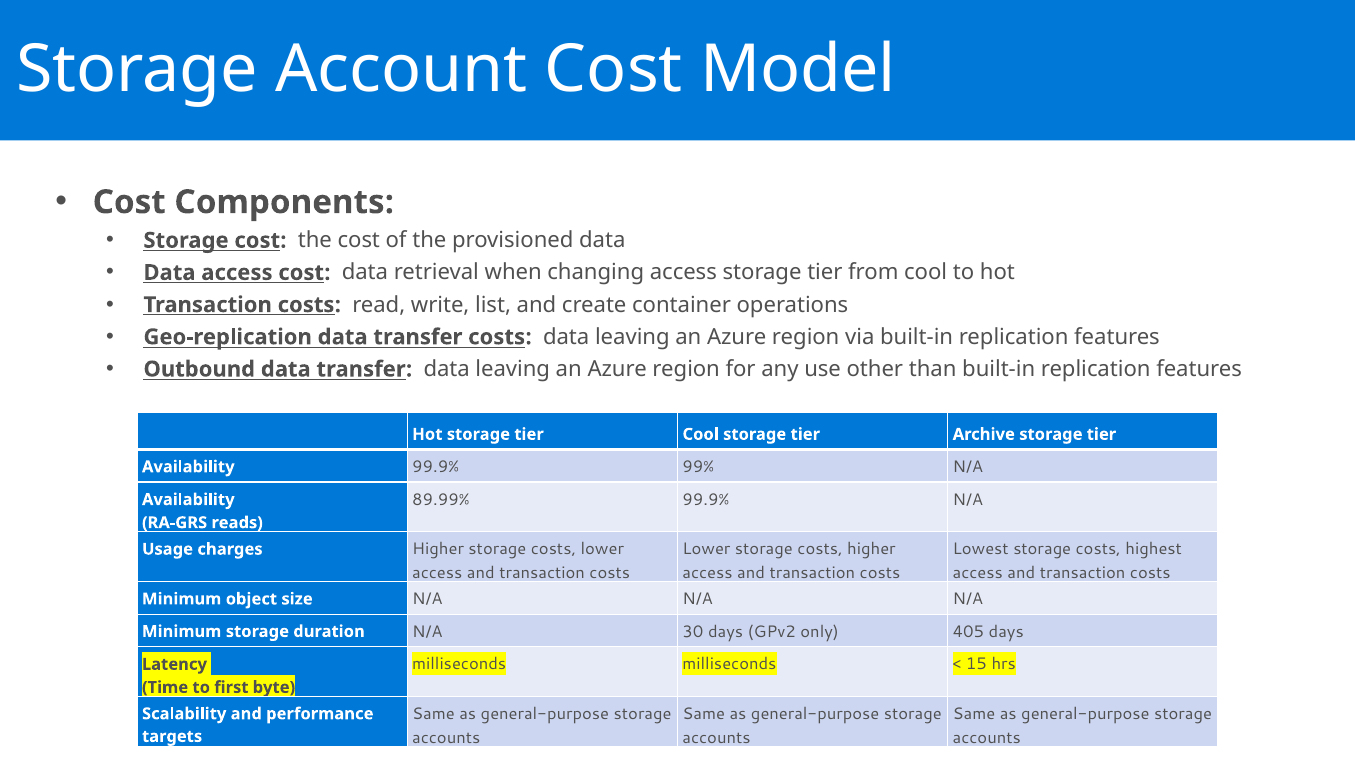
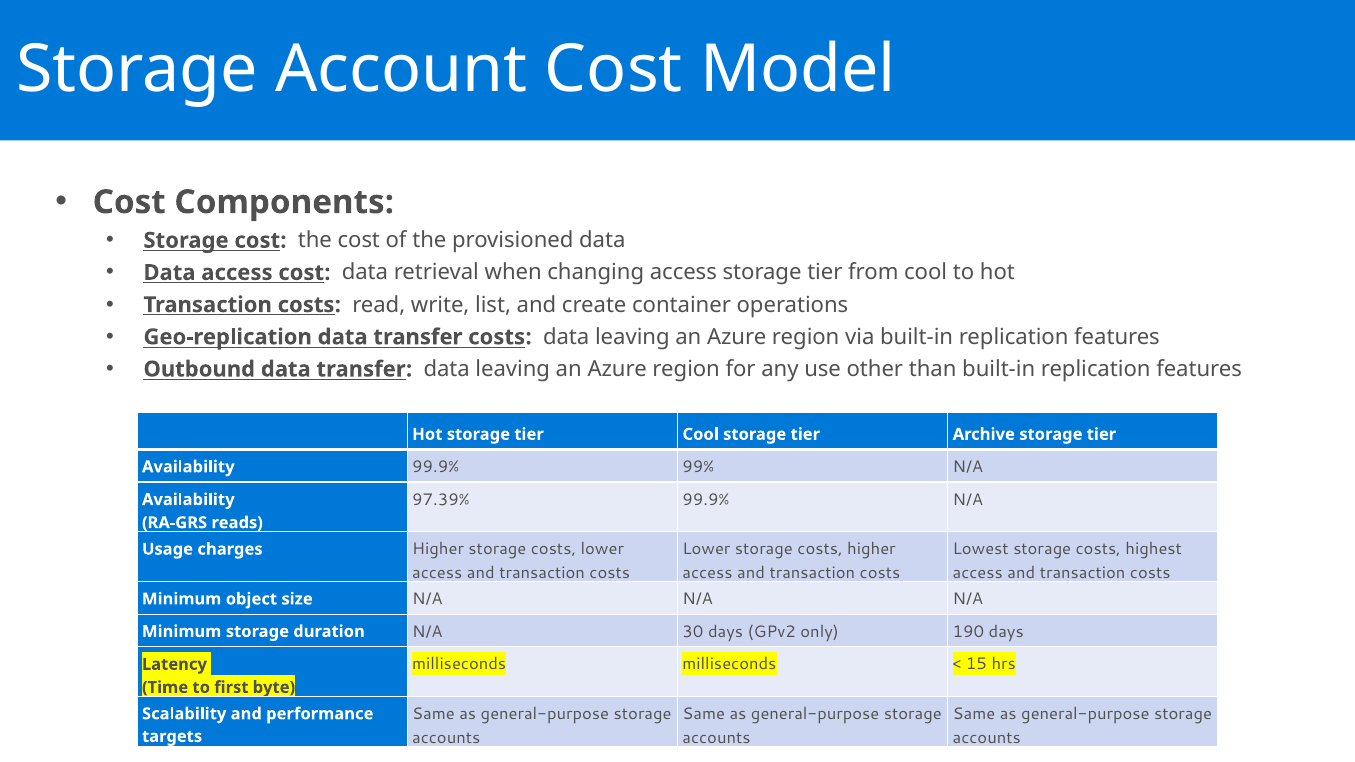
89.99%: 89.99% -> 97.39% (441, 500)
405: 405 -> 190 (968, 632)
